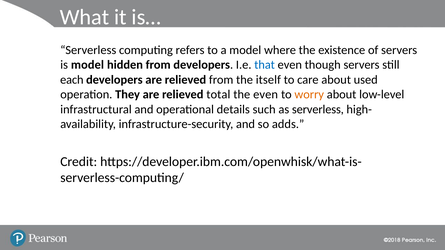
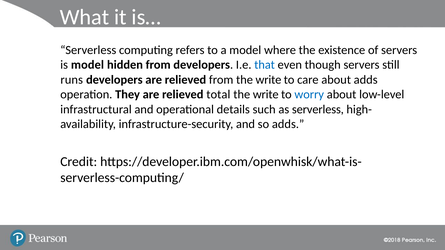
each: each -> runs (72, 80)
from the itself: itself -> write (268, 80)
about used: used -> adds (366, 80)
even: even -> write (266, 95)
worry colour: orange -> blue (309, 95)
